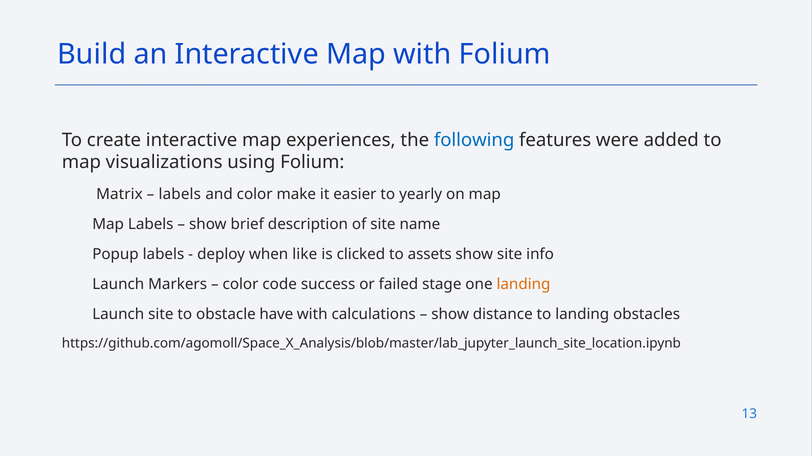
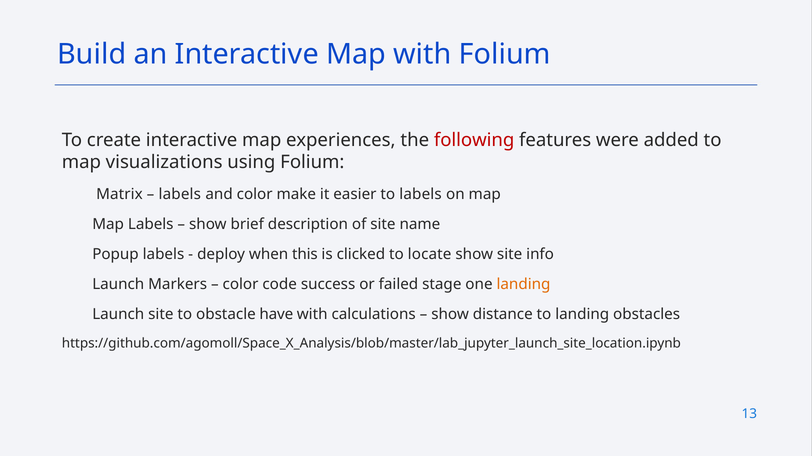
following colour: blue -> red (474, 140)
to yearly: yearly -> labels (421, 195)
like: like -> this (305, 255)
assets: assets -> locate (430, 255)
